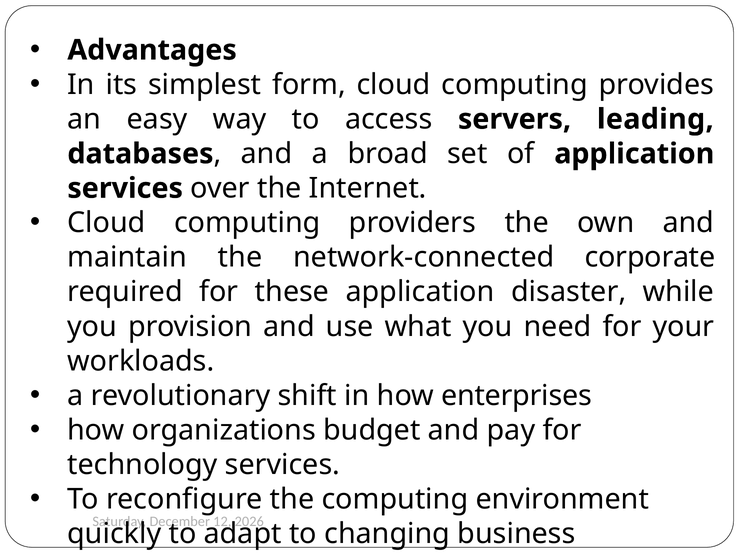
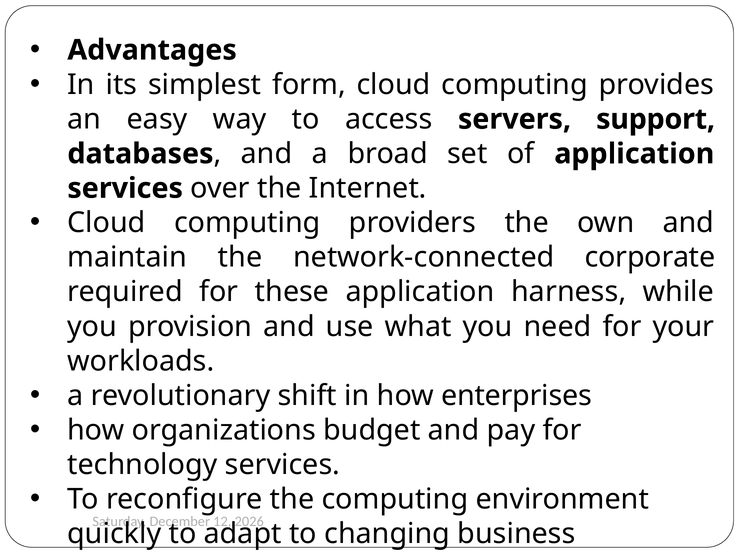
leading: leading -> support (656, 119)
disaster: disaster -> harness (569, 292)
